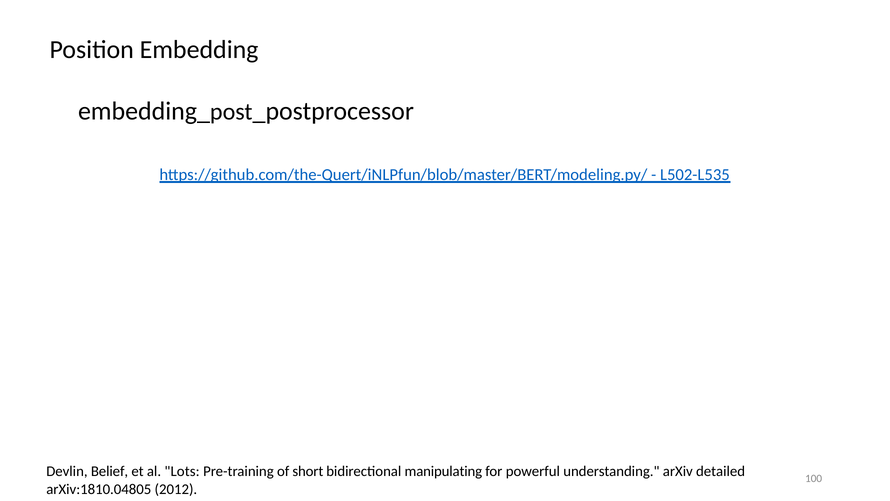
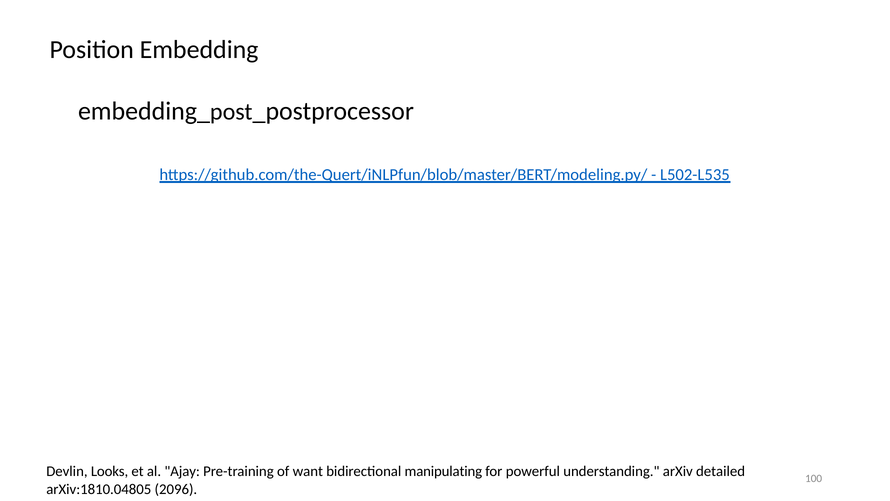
Belief: Belief -> Looks (110, 471)
Lots: Lots -> Ajay (182, 471)
short: short -> want (308, 471)
2012: 2012 -> 2096 (176, 489)
